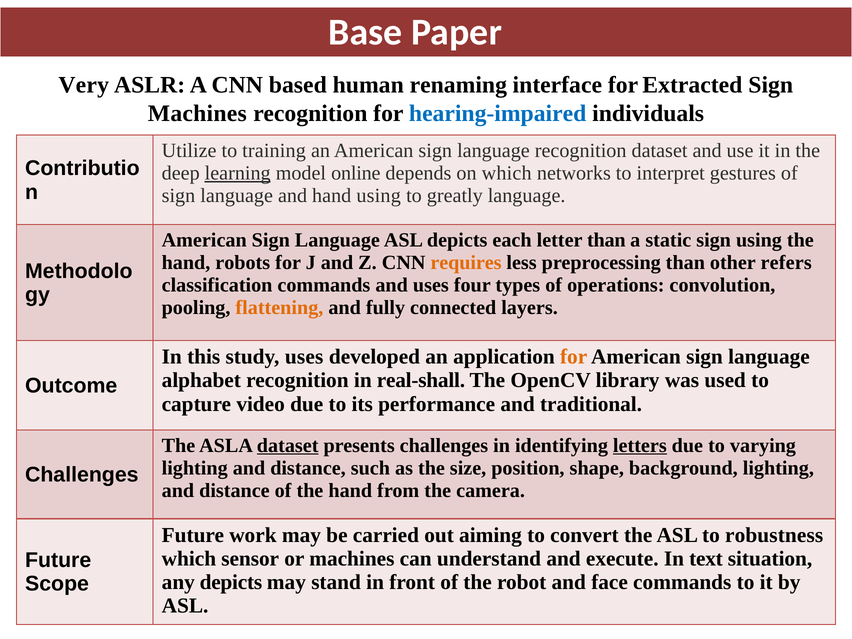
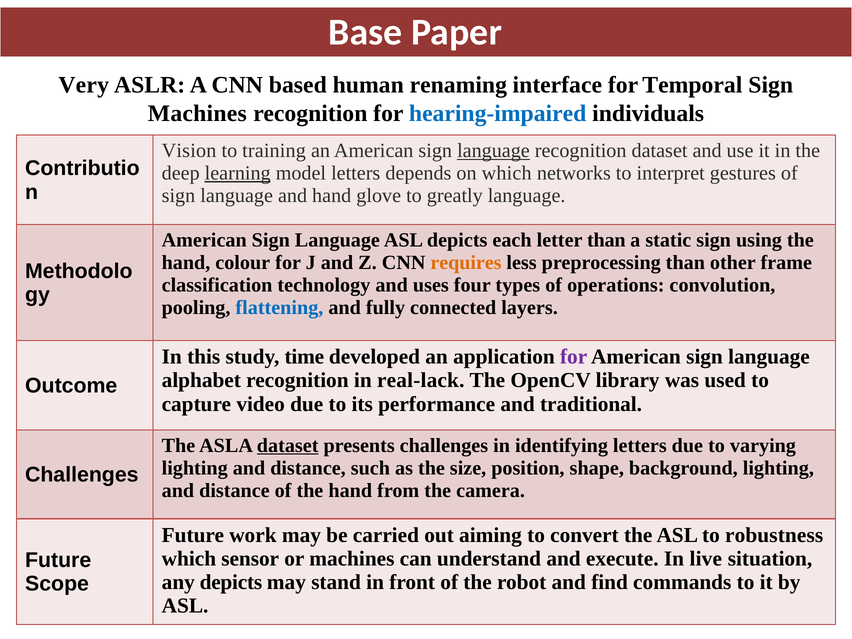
Extracted: Extracted -> Temporal (692, 85)
Utilize: Utilize -> Vision (189, 151)
language underline: none -> present (493, 151)
model online: online -> letters (356, 173)
hand using: using -> glove (379, 196)
robots: robots -> colour (243, 263)
refers: refers -> frame (786, 263)
classification commands: commands -> technology (324, 285)
flattening colour: orange -> blue (279, 307)
study uses: uses -> time (304, 357)
for colour: orange -> purple (574, 357)
real-shall: real-shall -> real-lack (421, 380)
letters underline: present -> none (640, 445)
text: text -> live (706, 559)
face: face -> find (610, 582)
